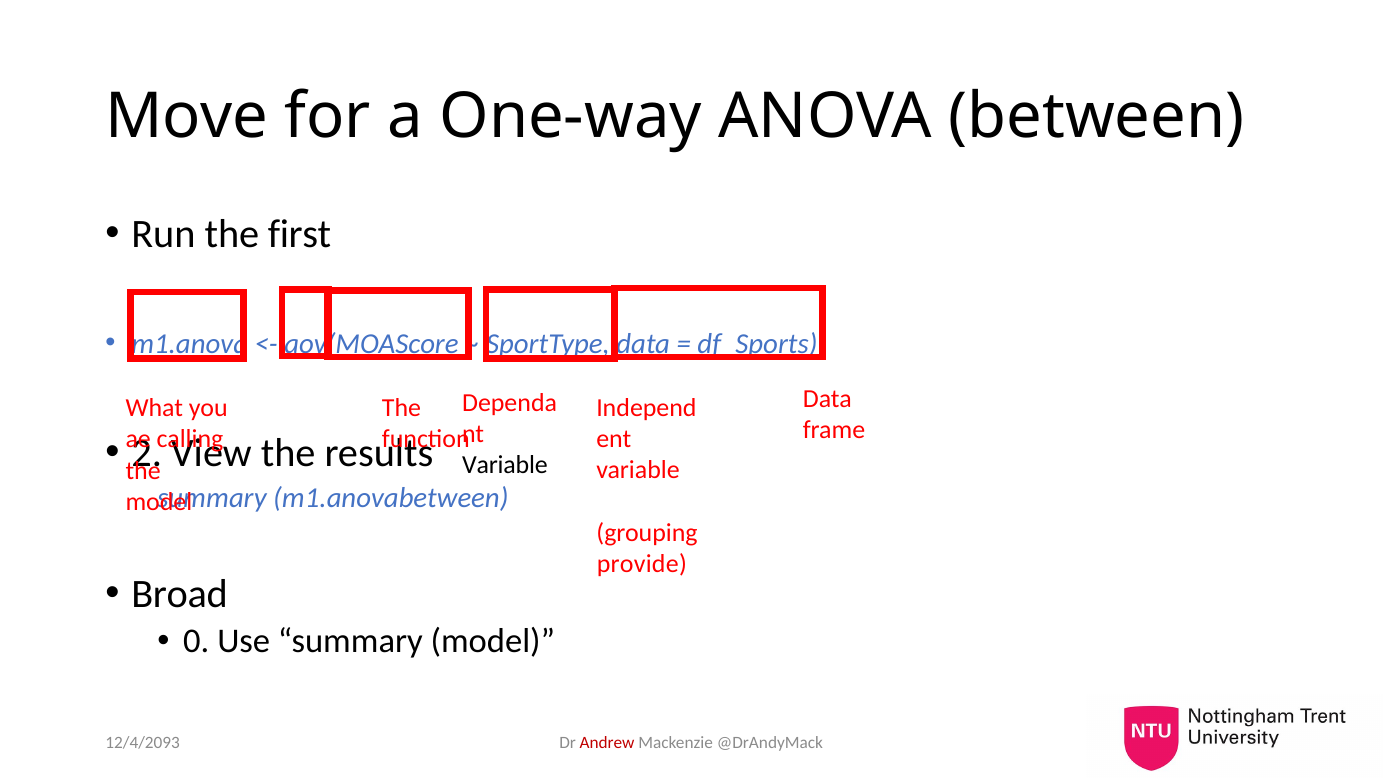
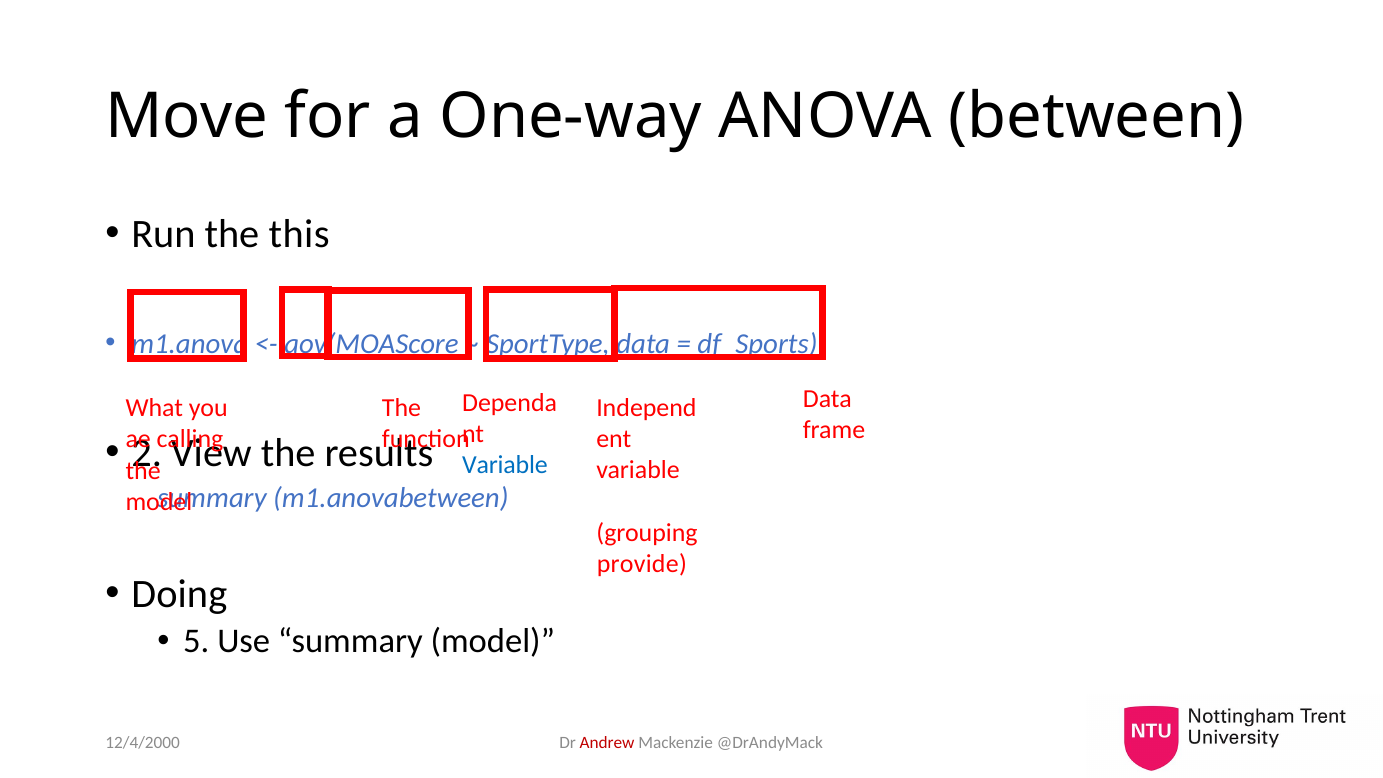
first: first -> this (299, 234)
Variable colour: black -> blue (505, 465)
Broad: Broad -> Doing (179, 594)
0: 0 -> 5 (196, 641)
12/4/2093: 12/4/2093 -> 12/4/2000 (143, 743)
